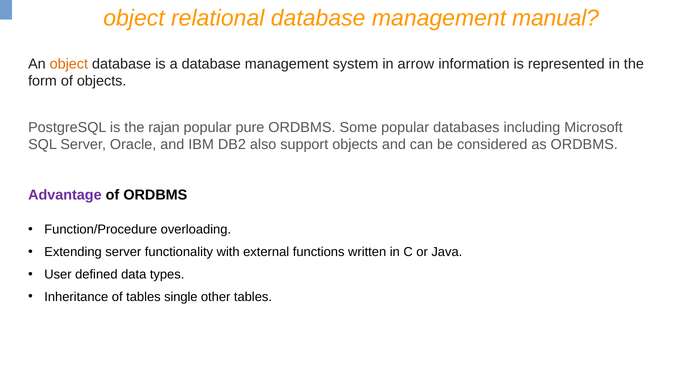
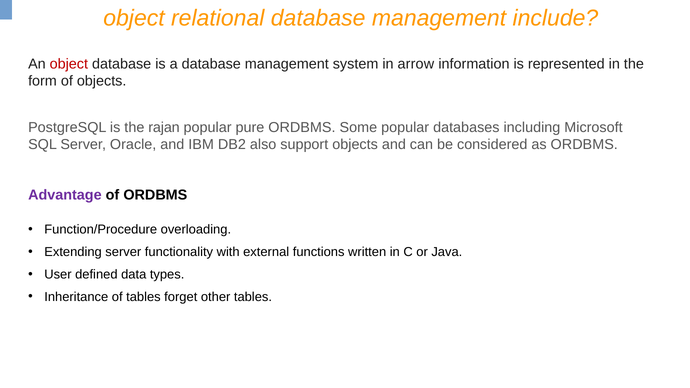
manual: manual -> include (555, 18)
object colour: orange -> red (69, 64)
single: single -> forget (181, 297)
